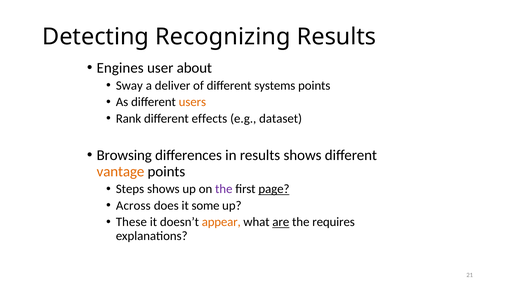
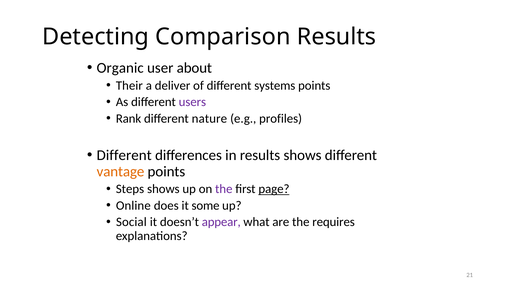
Recognizing: Recognizing -> Comparison (223, 37)
Engines: Engines -> Organic (120, 68)
Sway: Sway -> Their (129, 86)
users colour: orange -> purple (192, 102)
effects: effects -> nature (209, 119)
dataset: dataset -> profiles (281, 119)
Browsing: Browsing -> Different (124, 155)
Across: Across -> Online (133, 206)
These: These -> Social (131, 222)
appear colour: orange -> purple (221, 222)
are underline: present -> none (281, 222)
